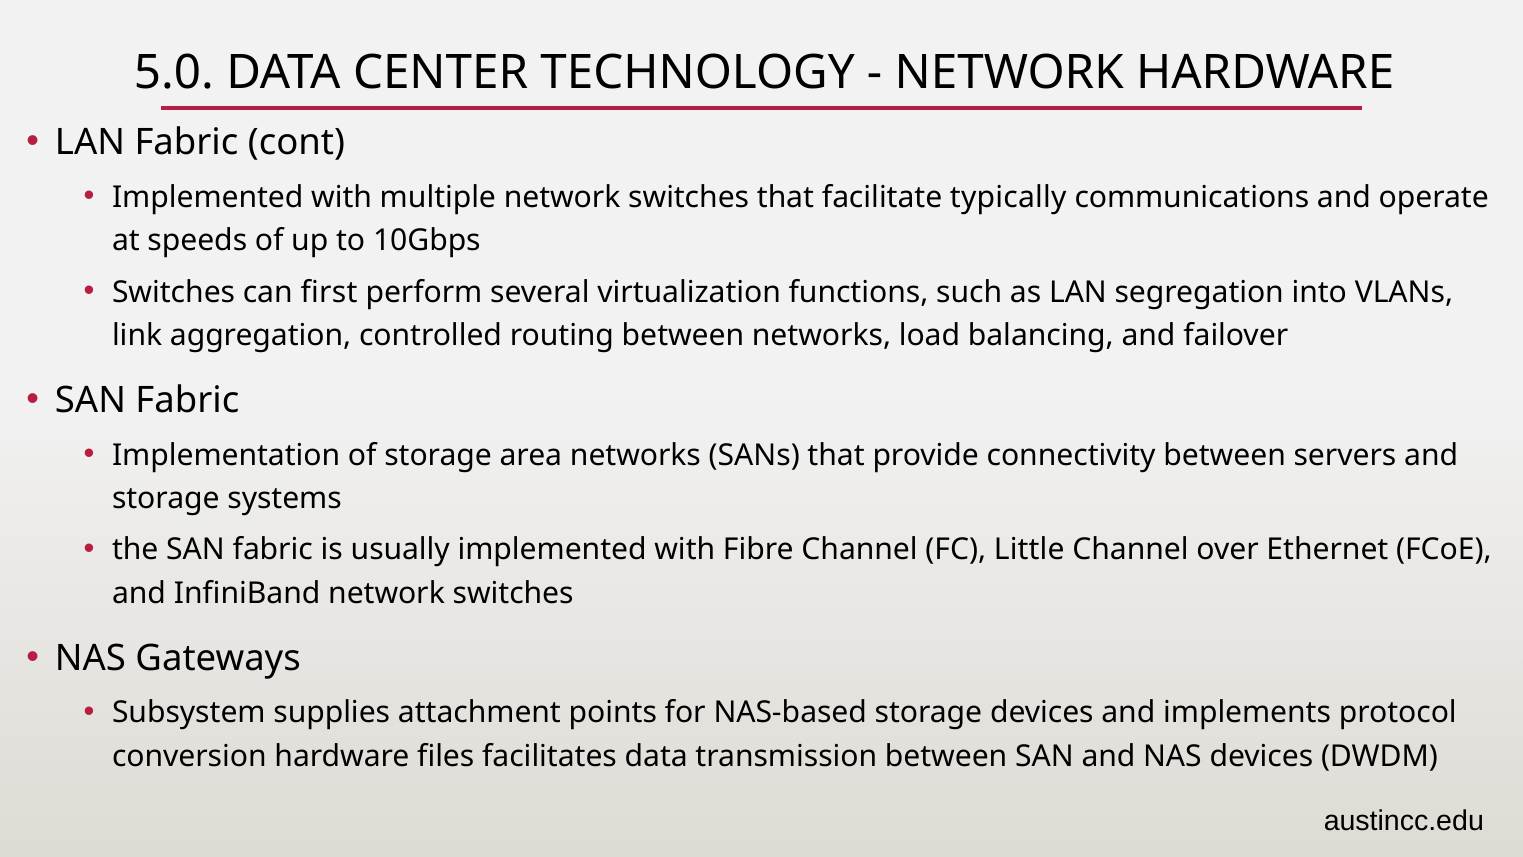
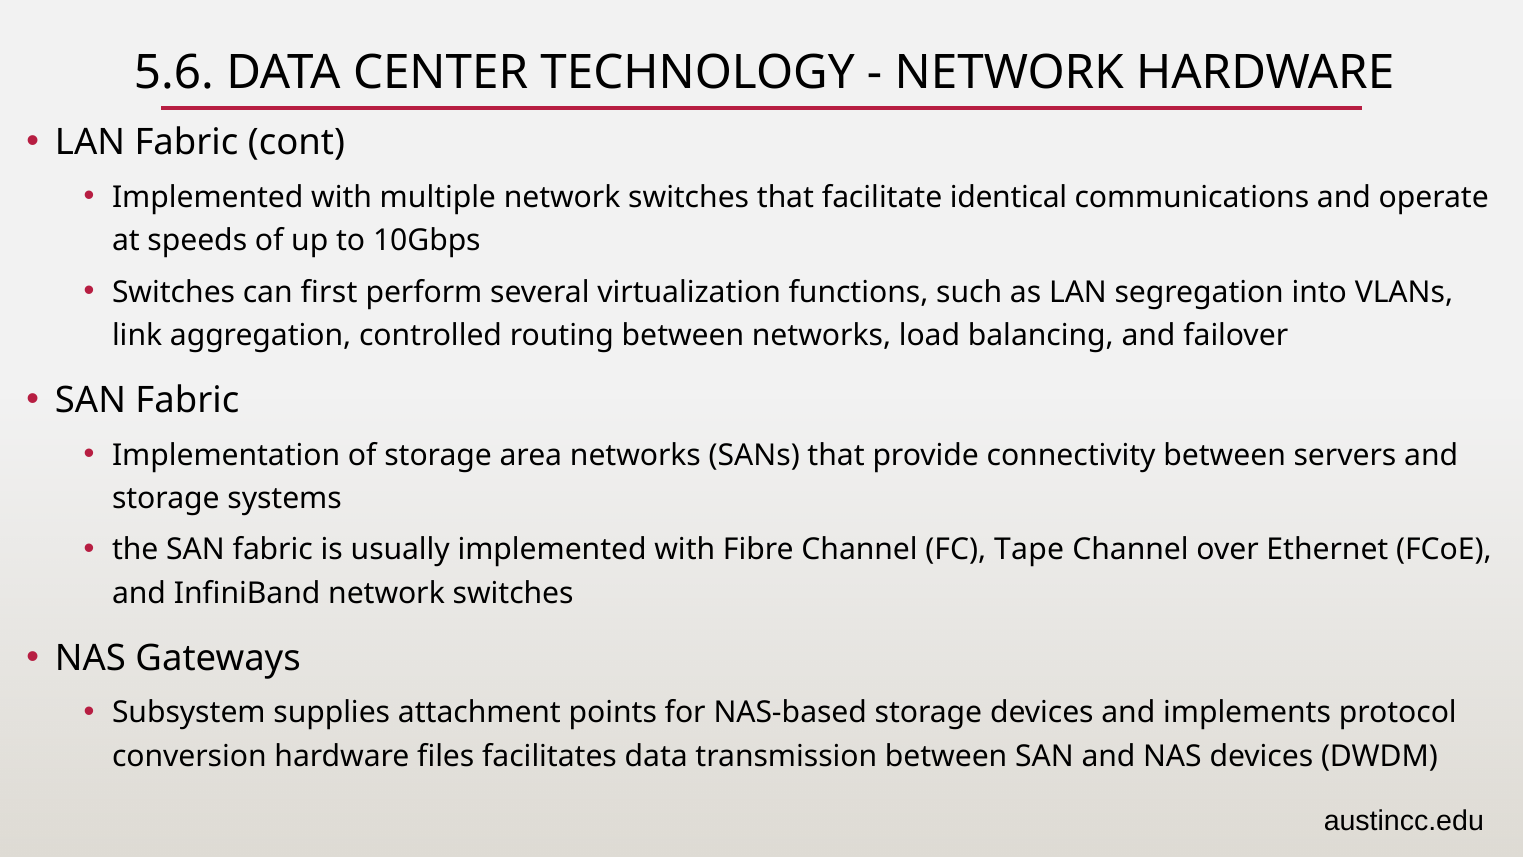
5.0: 5.0 -> 5.6 (174, 73)
typically: typically -> identical (1009, 197)
Little: Little -> Tape (1029, 550)
